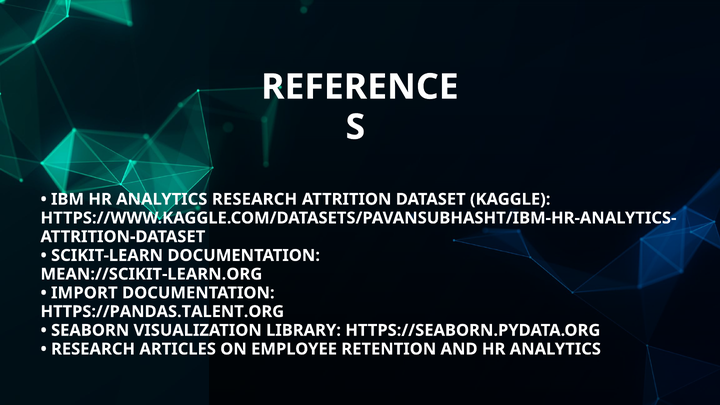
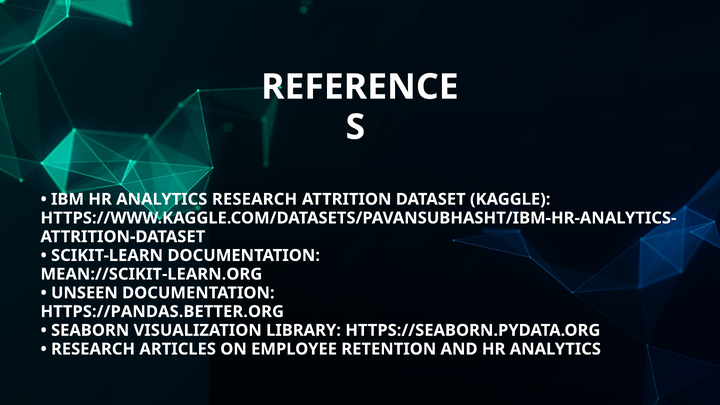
IMPORT: IMPORT -> UNSEEN (84, 293)
HTTPS://PANDAS.TALENT.ORG: HTTPS://PANDAS.TALENT.ORG -> HTTPS://PANDAS.BETTER.ORG (162, 312)
